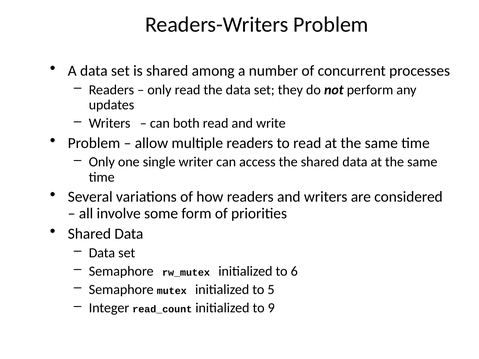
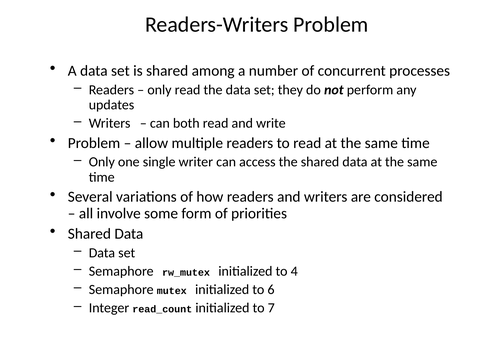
6: 6 -> 4 (294, 271)
5: 5 -> 6 (271, 290)
9: 9 -> 7 (271, 308)
